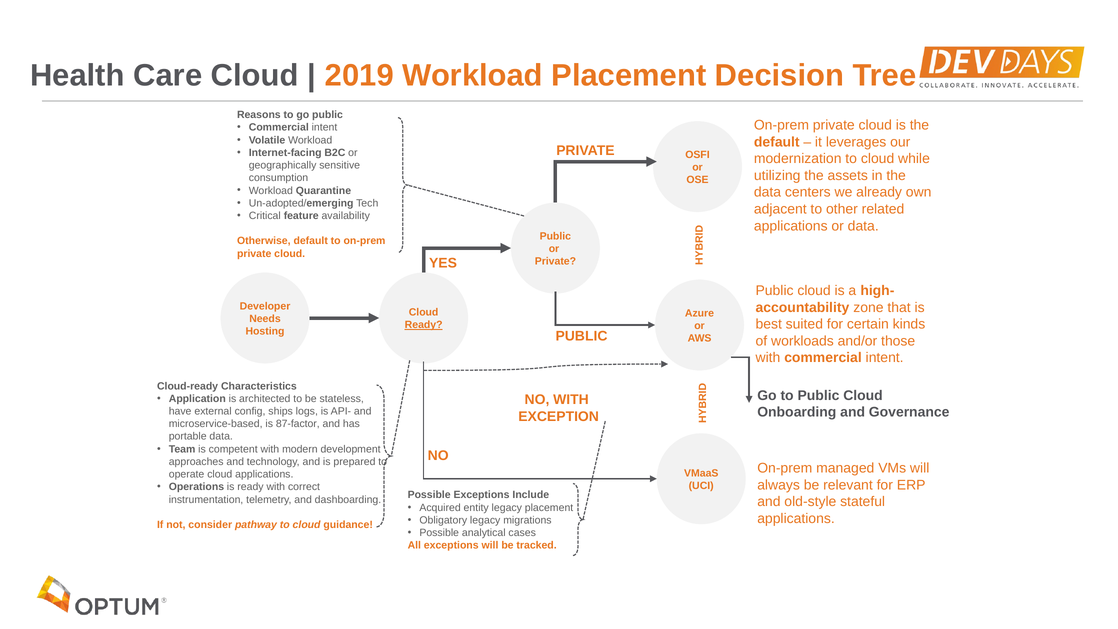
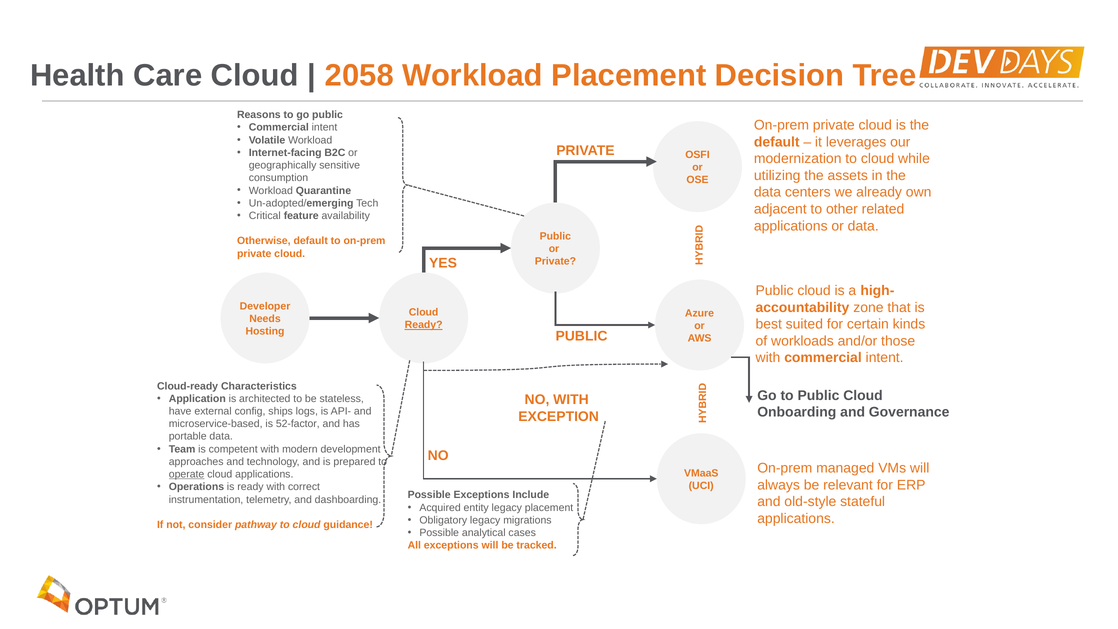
2019: 2019 -> 2058 (359, 75)
87-factor: 87-factor -> 52-factor (298, 424)
operate underline: none -> present (187, 474)
